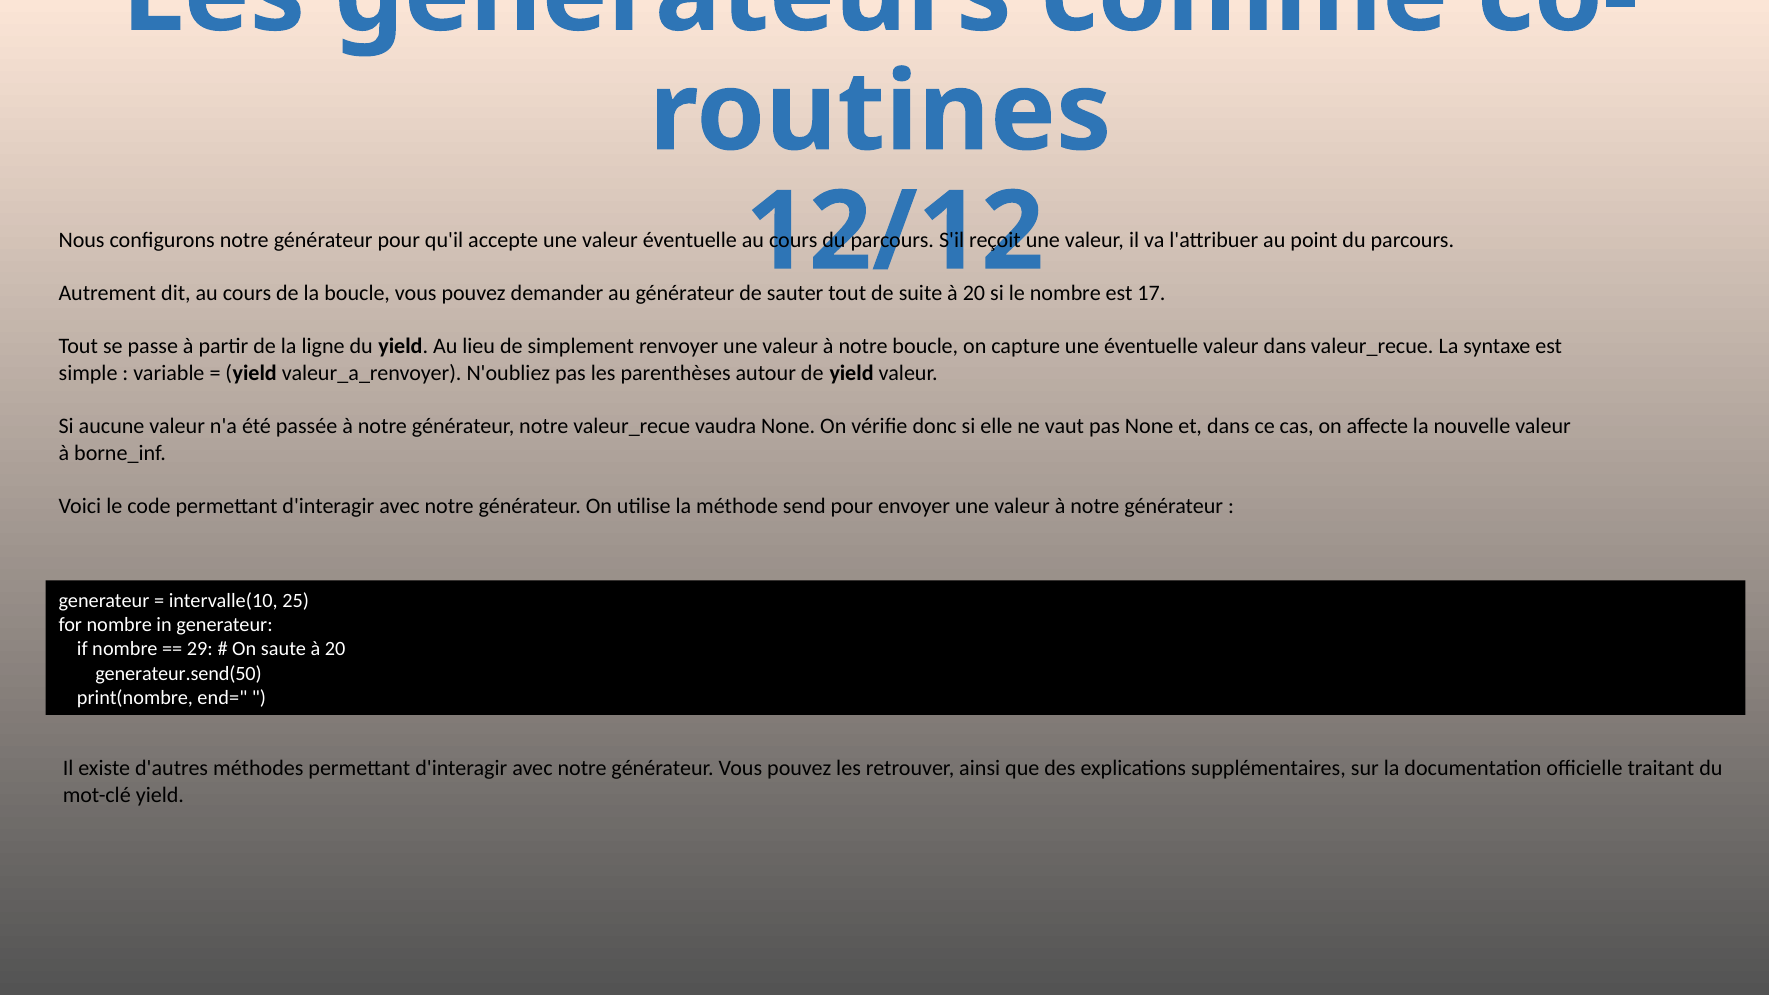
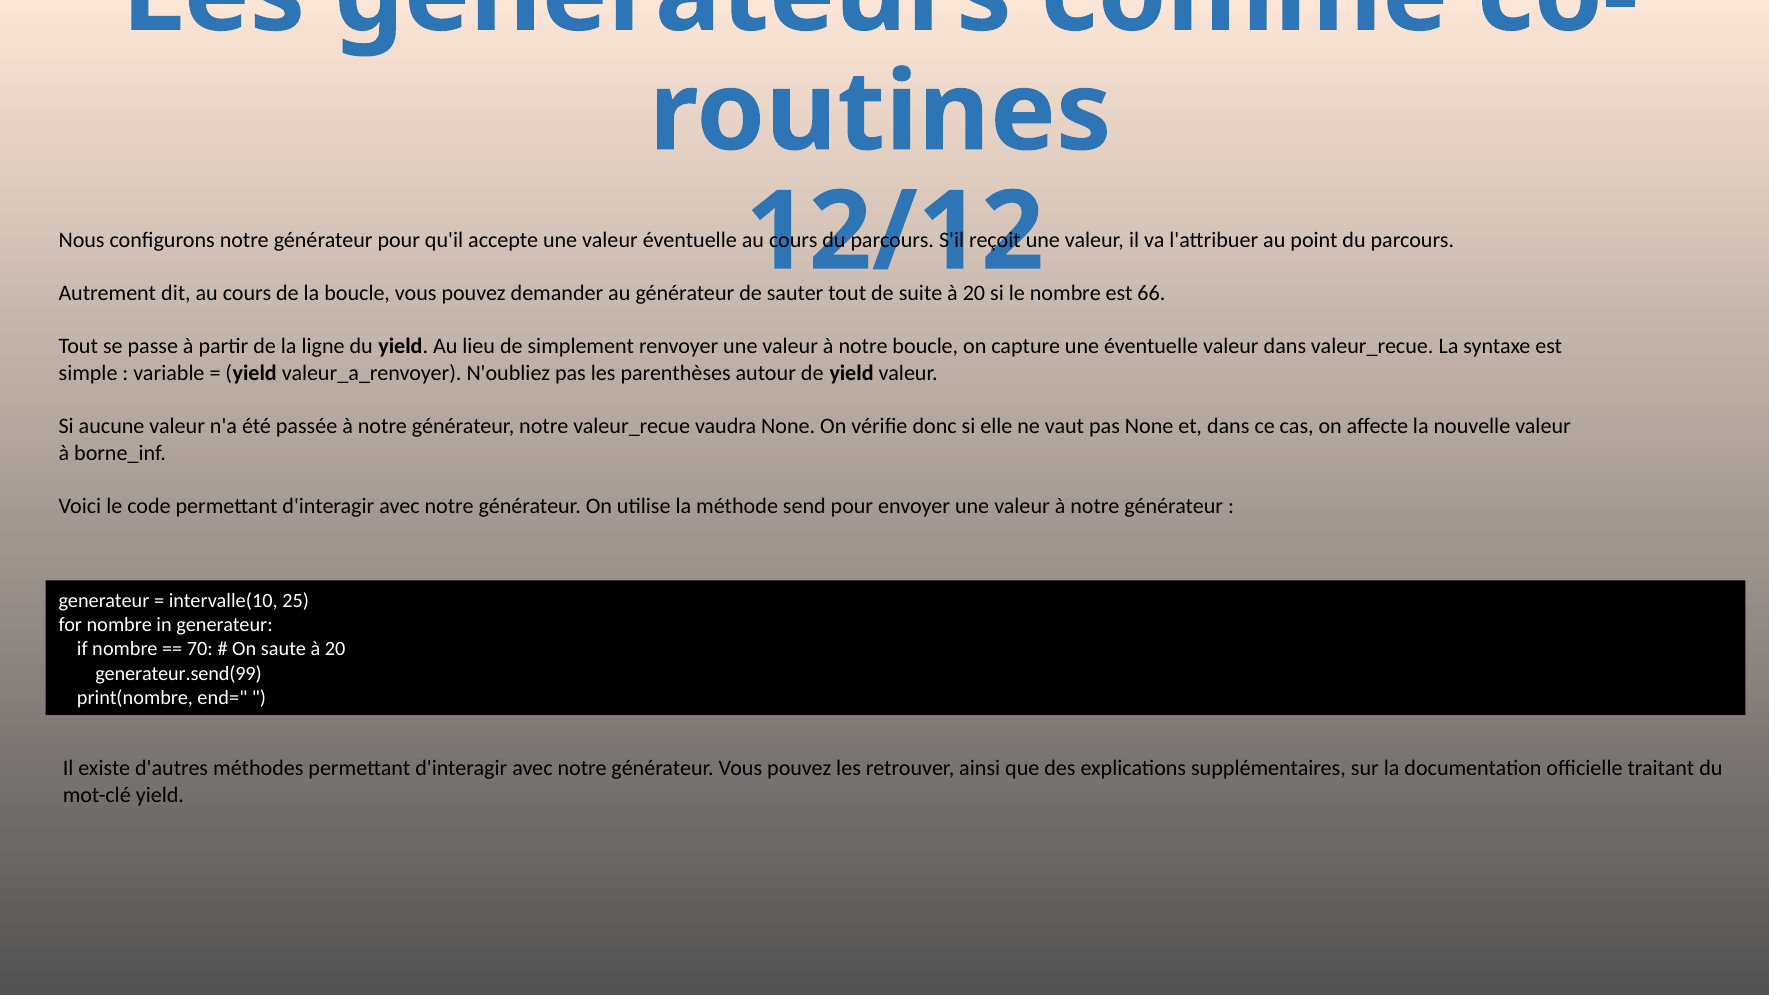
17: 17 -> 66 (1151, 294)
29: 29 -> 70 (200, 649)
generateur.send(50: generateur.send(50 -> generateur.send(99 (179, 673)
